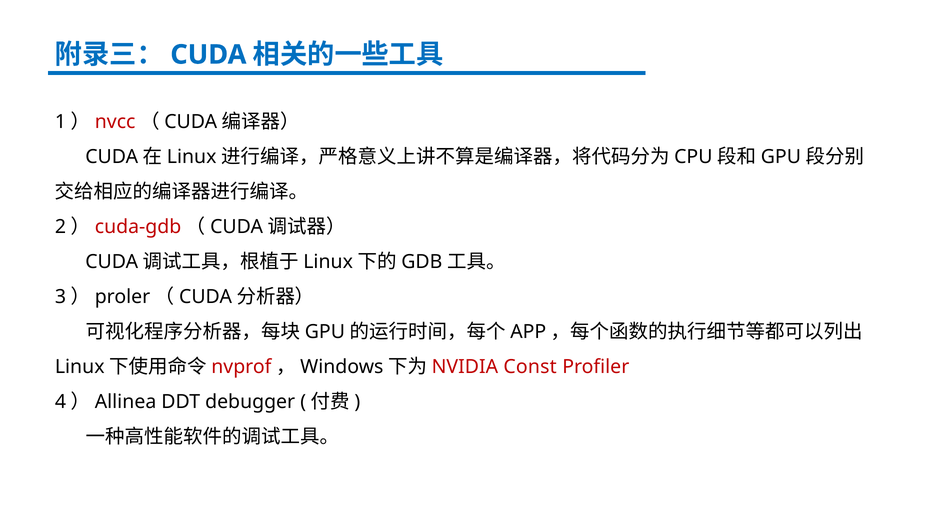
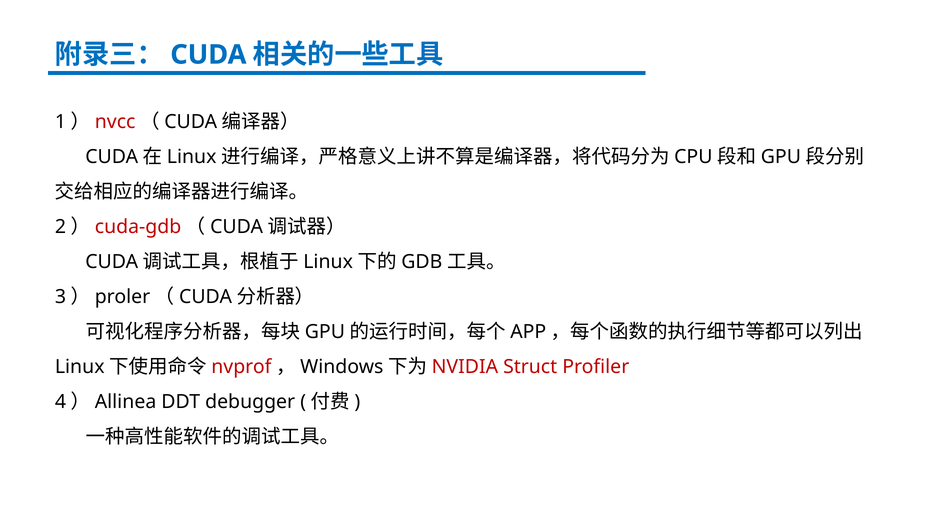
Const: Const -> Struct (530, 367)
